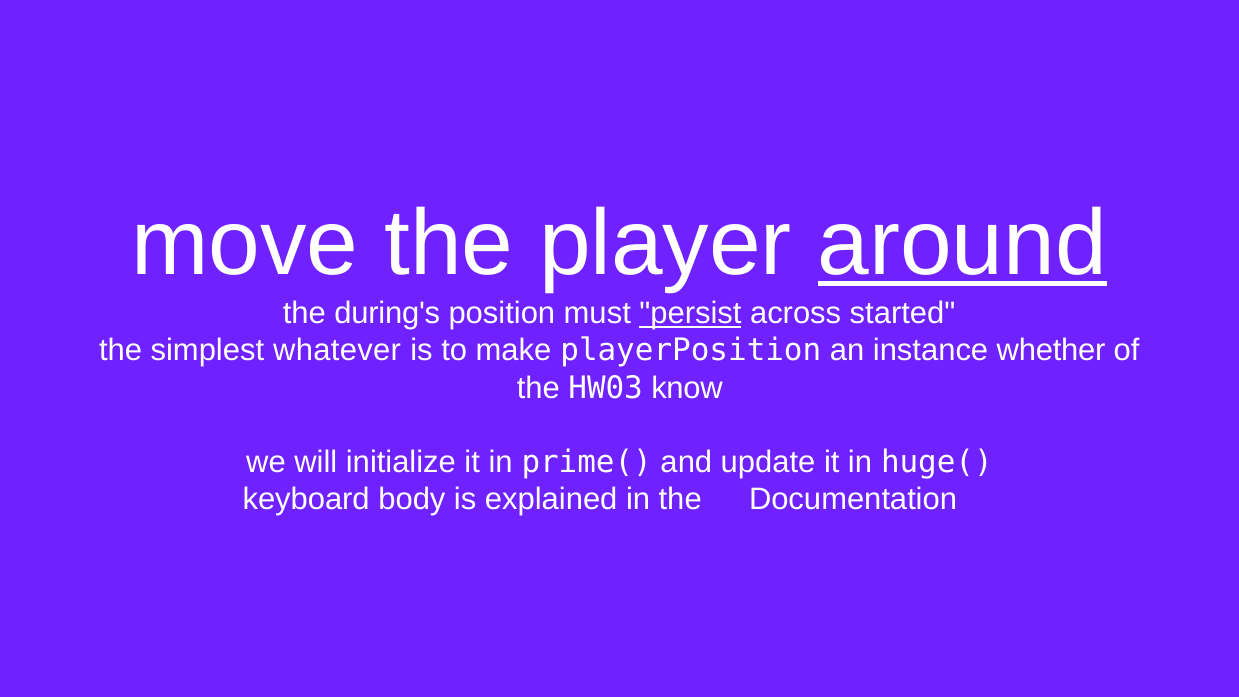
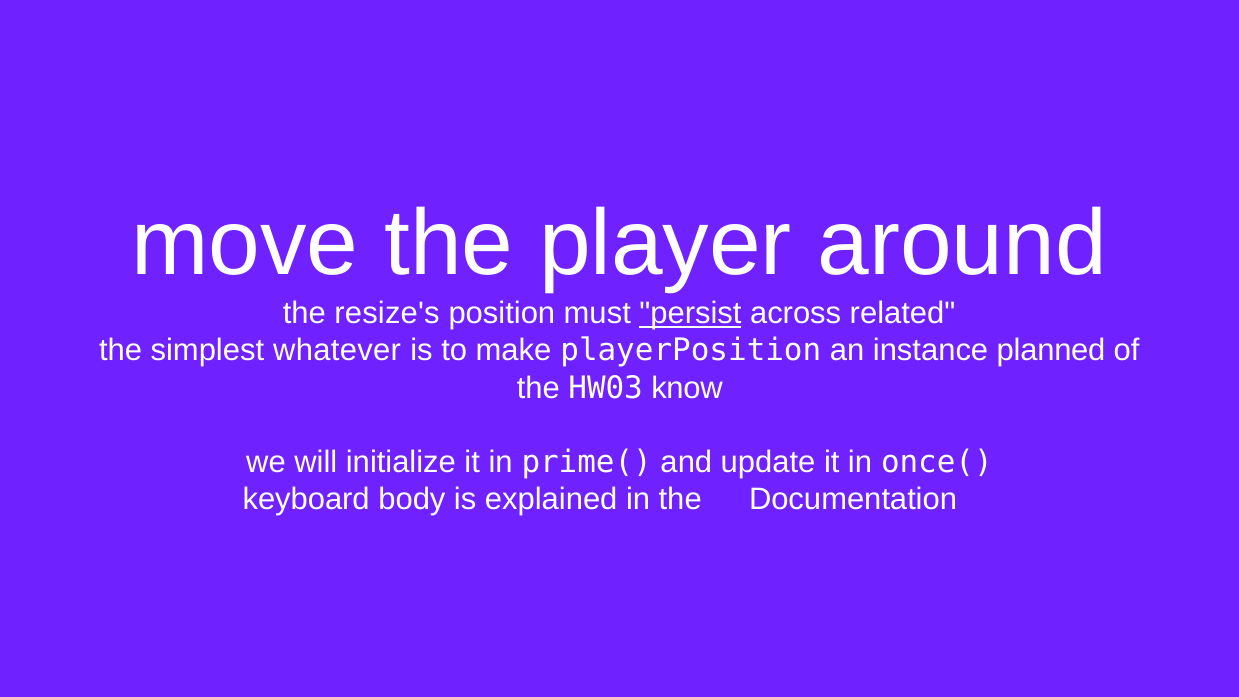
around underline: present -> none (962, 243)
during's: during's -> resize's (387, 313)
started: started -> related (903, 313)
whether: whether -> planned (1051, 351)
huge(: huge( -> once( (937, 462)
